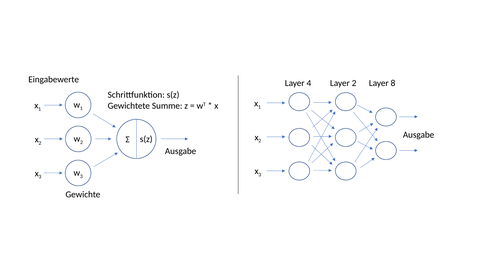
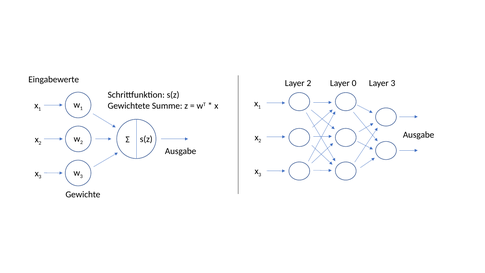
Layer 4: 4 -> 2 (309, 83)
Layer 2: 2 -> 0 (354, 83)
Layer 8: 8 -> 3 (393, 83)
